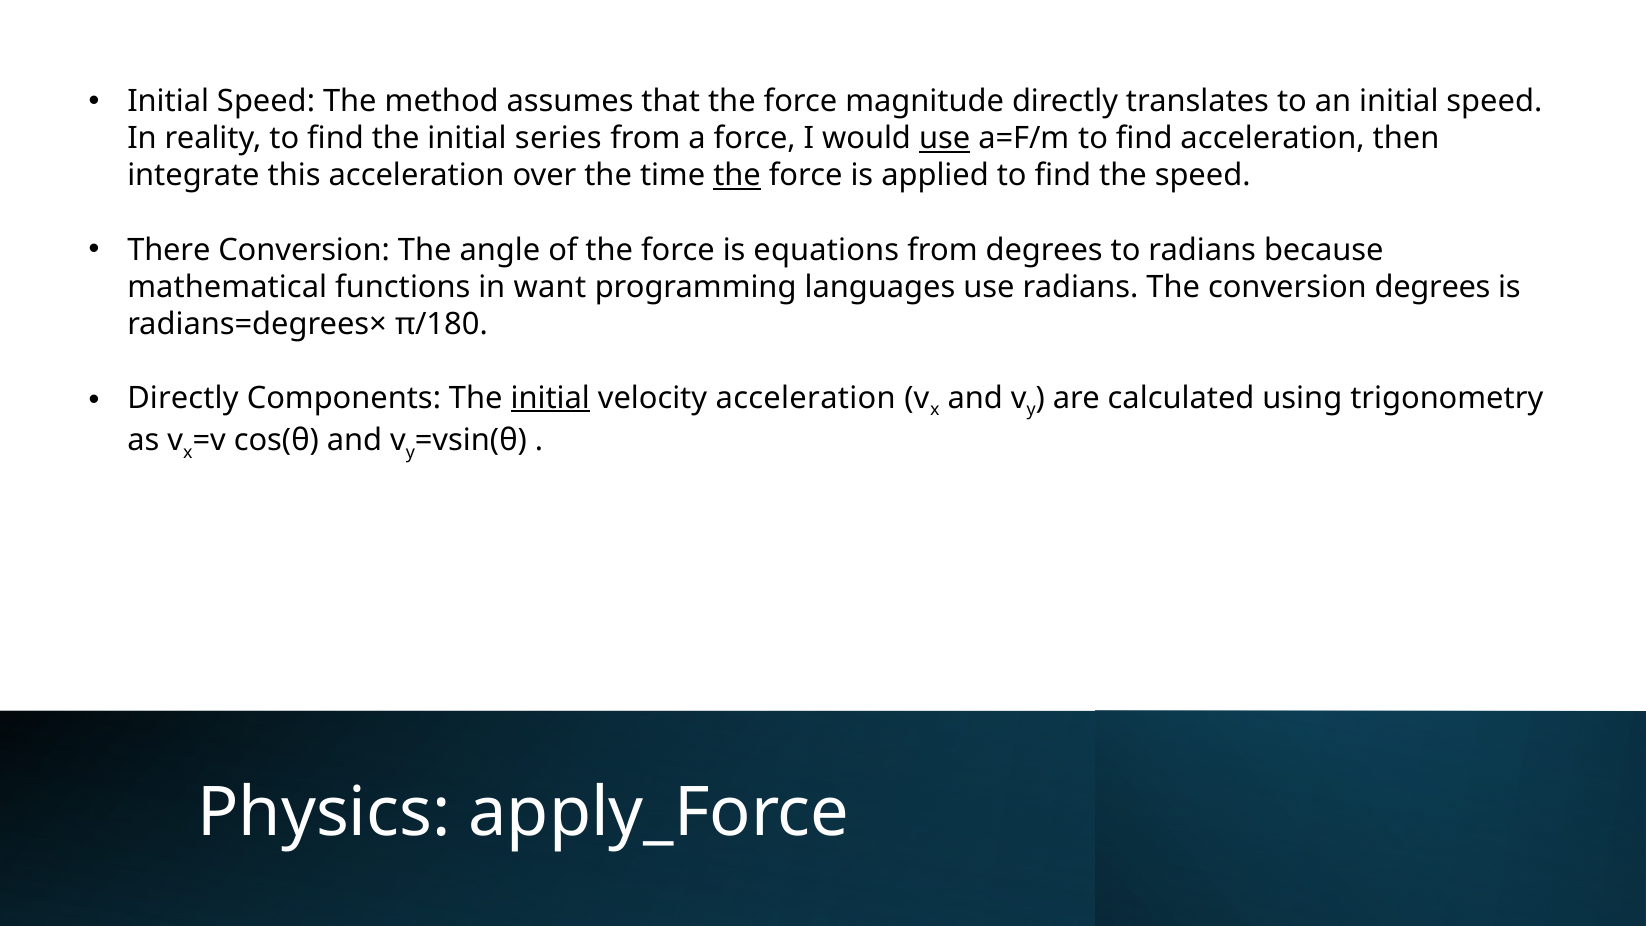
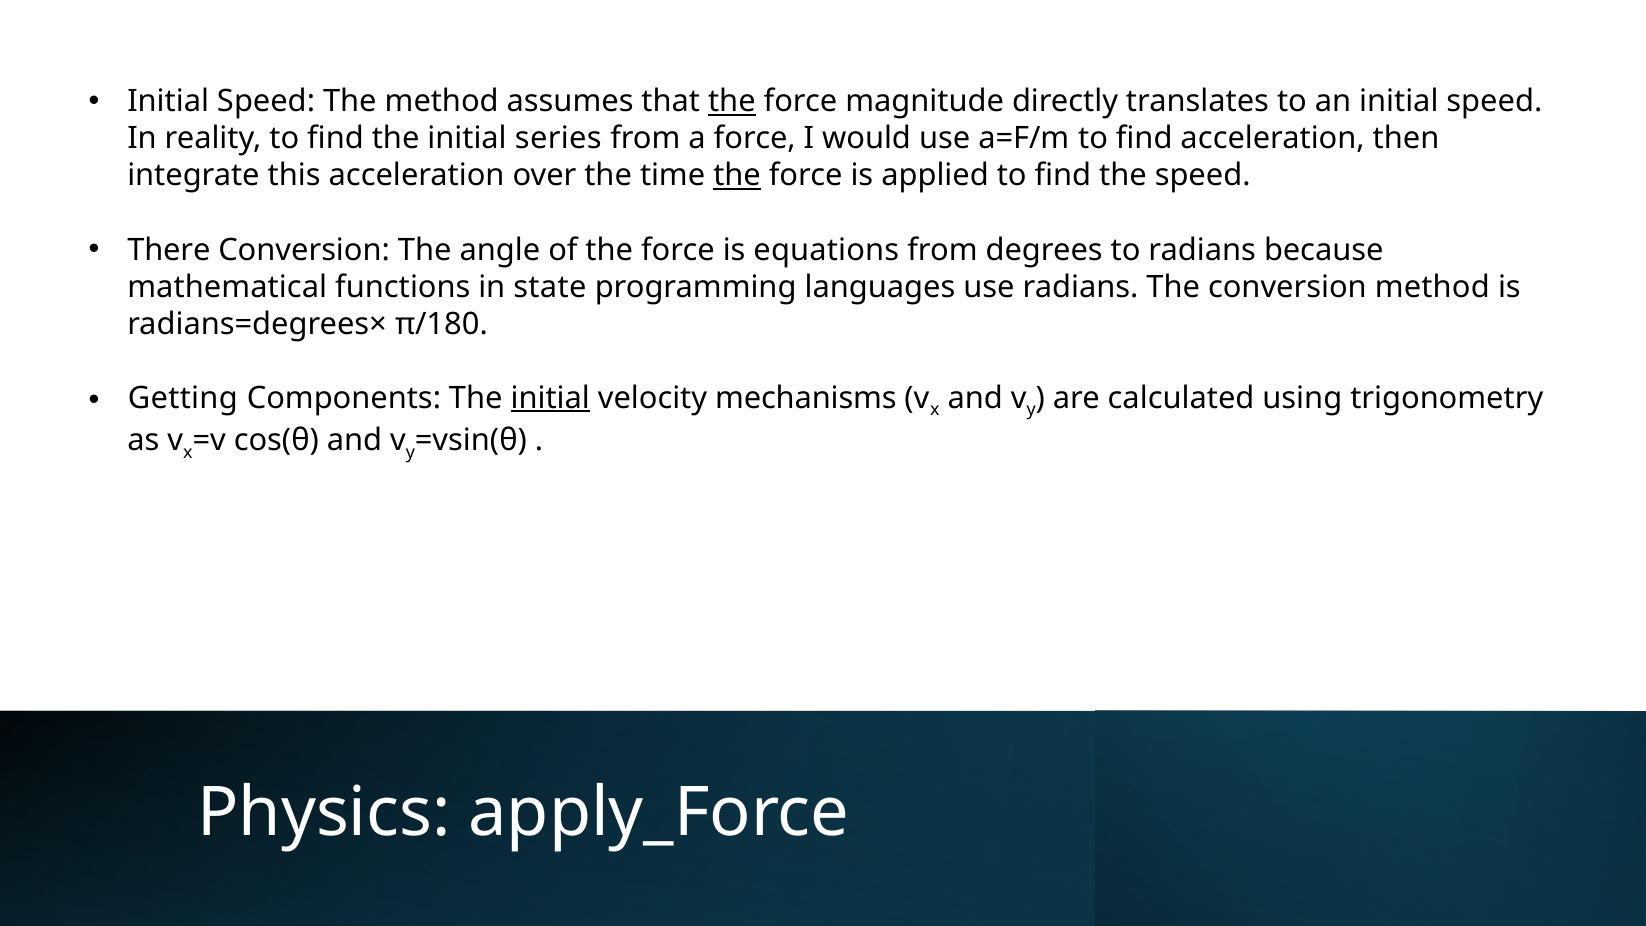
the underline: none -> present (732, 102)
use underline: present -> none (945, 139)
want: want -> state (550, 287)
conversion degrees: degrees -> method (1432, 287)
Directly: Directly -> Getting (183, 398)
velocity acceleration: acceleration -> mechanisms (806, 398)
